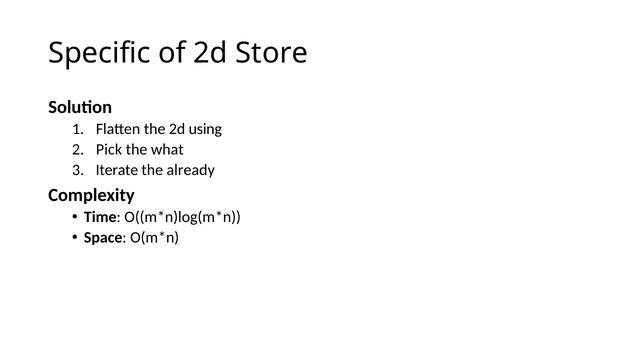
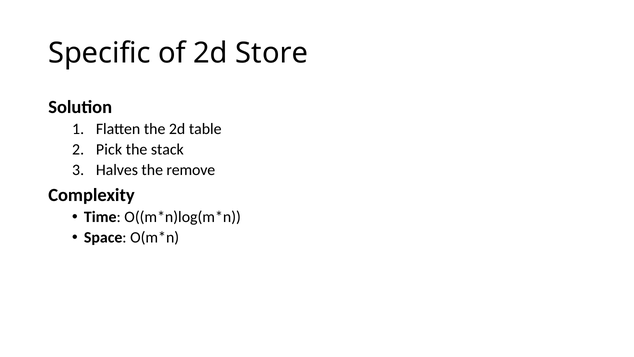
using: using -> table (205, 129)
what: what -> stack (167, 149)
Iterate: Iterate -> Halves (117, 170)
already: already -> remove (191, 170)
